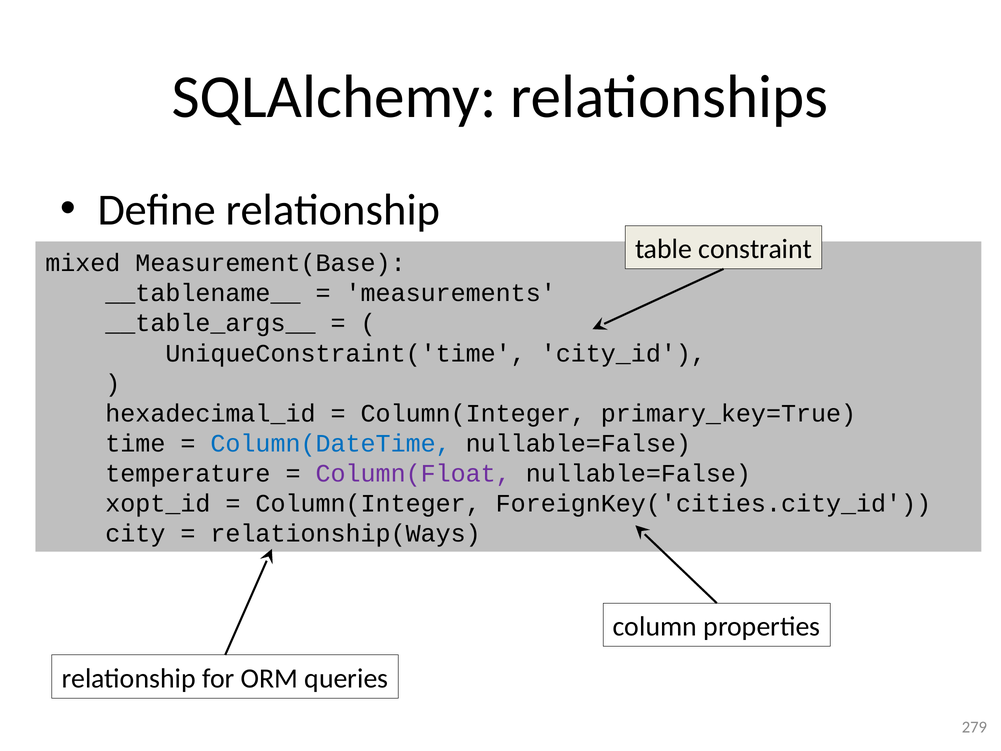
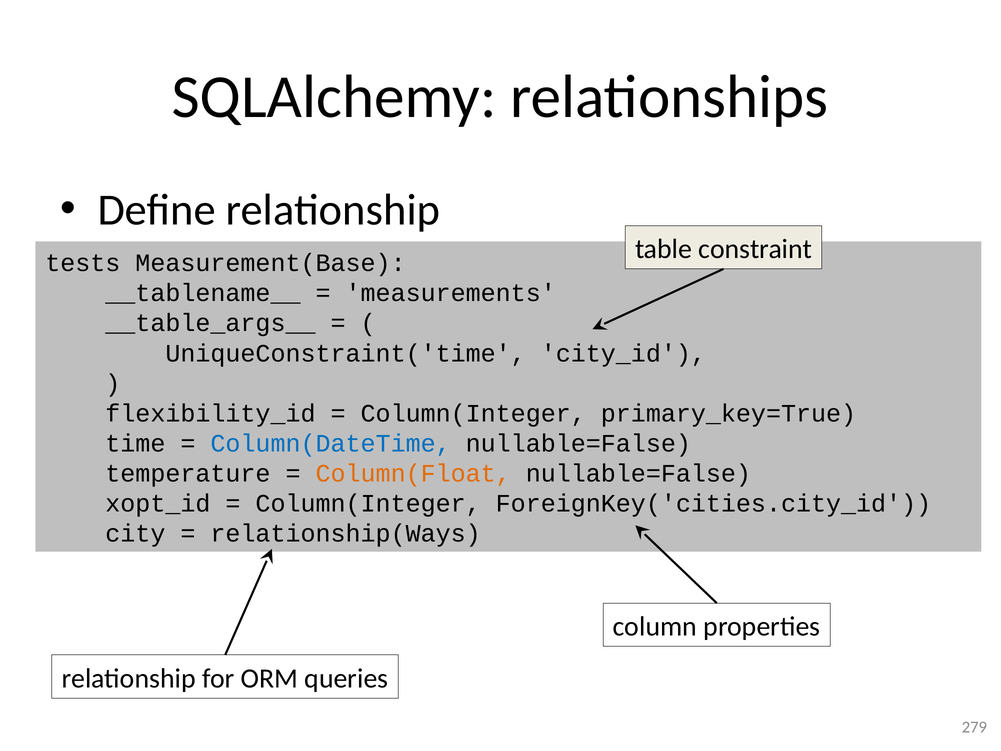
mixed: mixed -> tests (83, 263)
hexadecimal_id: hexadecimal_id -> flexibility_id (210, 413)
Column(Float colour: purple -> orange (413, 473)
